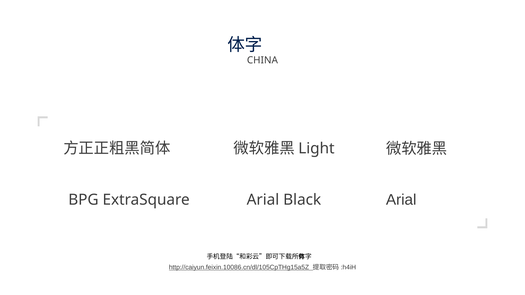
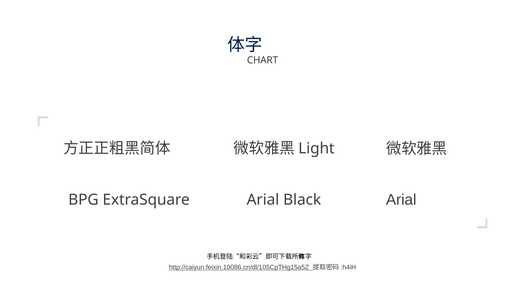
CHINA: CHINA -> CHART (263, 60)
